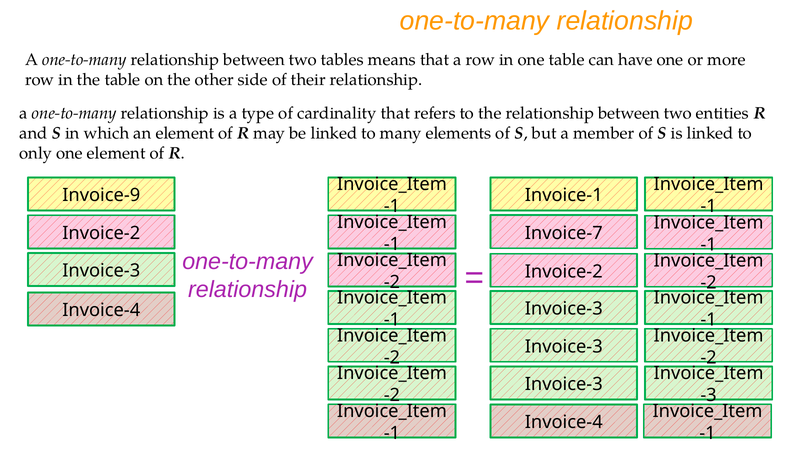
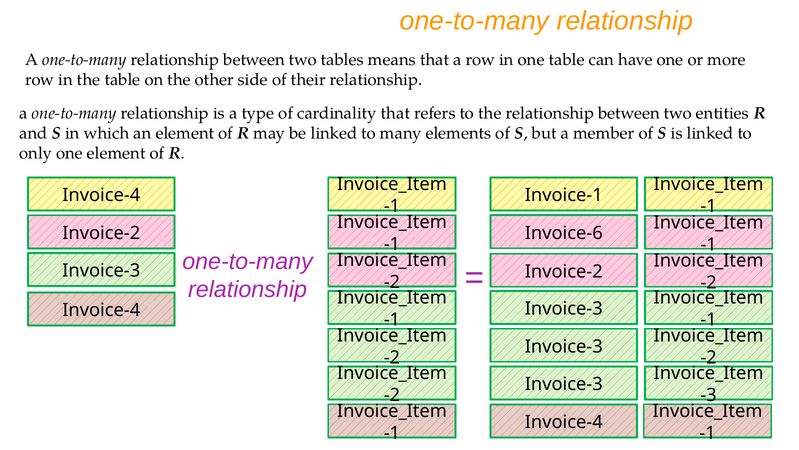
Invoice-9: Invoice-9 -> Invoice-4 (101, 195)
Invoice-7: Invoice-7 -> Invoice-6 (564, 233)
